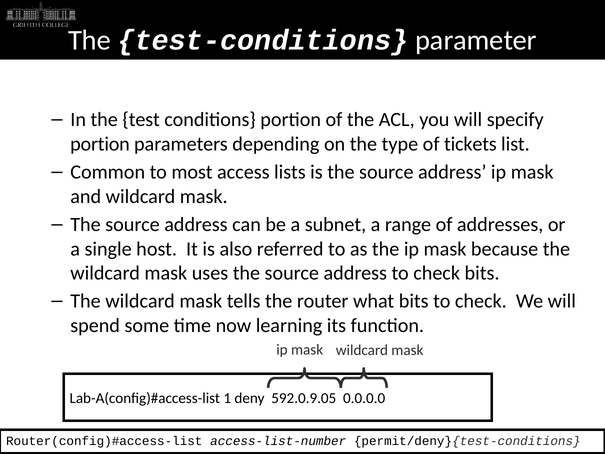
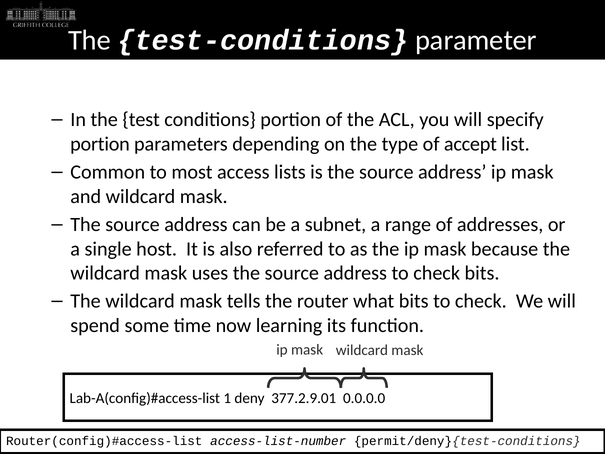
tickets: tickets -> accept (470, 144)
592.0.9.05: 592.0.9.05 -> 377.2.9.01 (304, 398)
